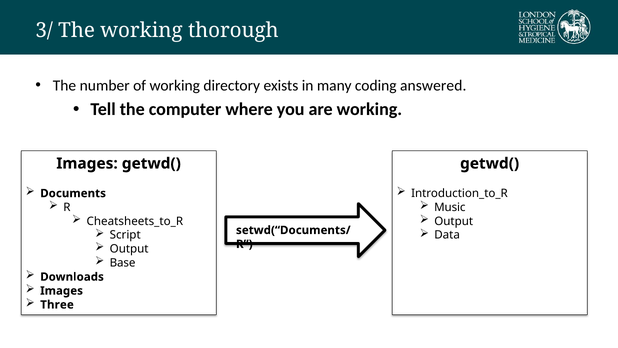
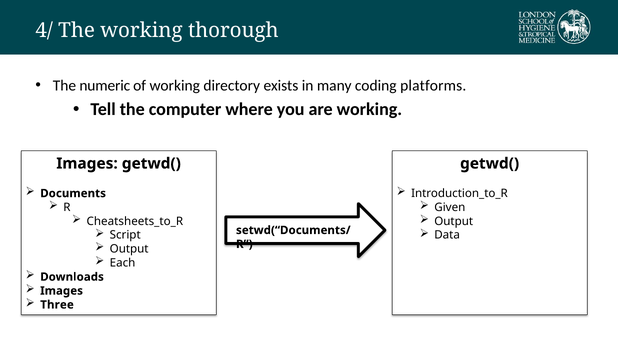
3/: 3/ -> 4/ (44, 30)
number: number -> numeric (105, 86)
answered: answered -> platforms (433, 86)
Music: Music -> Given (450, 207)
Base: Base -> Each (123, 263)
